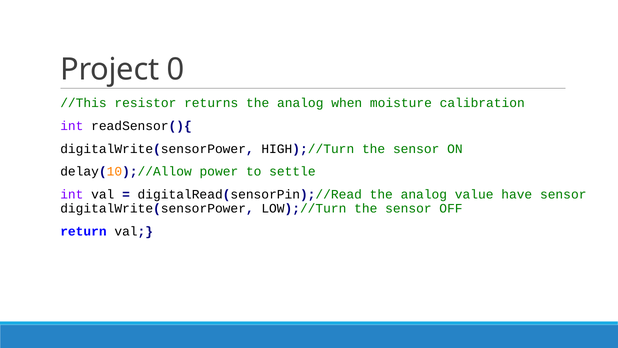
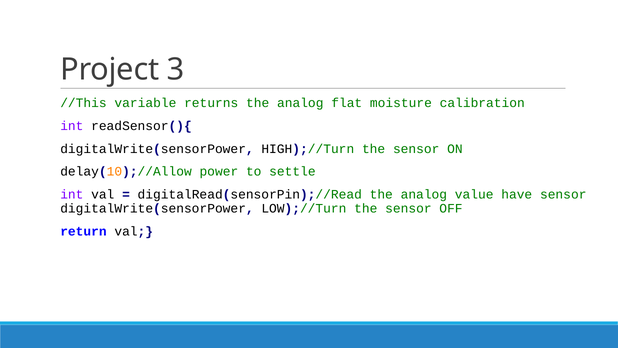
0: 0 -> 3 (176, 69)
resistor: resistor -> variable (145, 103)
when: when -> flat (347, 103)
